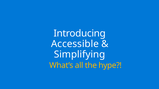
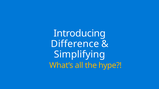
Accessible: Accessible -> Difference (75, 44)
